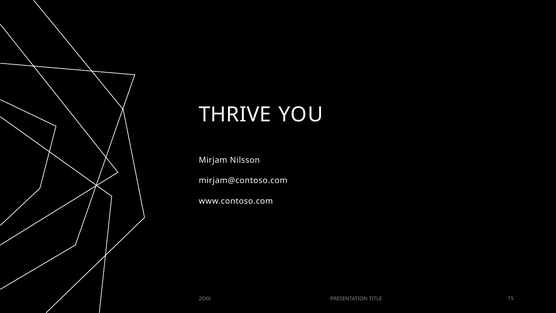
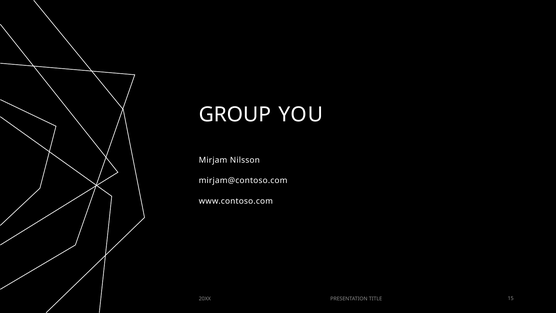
THRIVE: THRIVE -> GROUP (235, 114)
